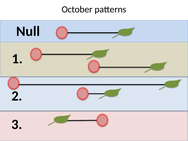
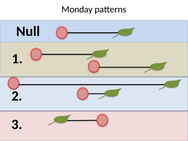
October: October -> Monday (77, 9)
